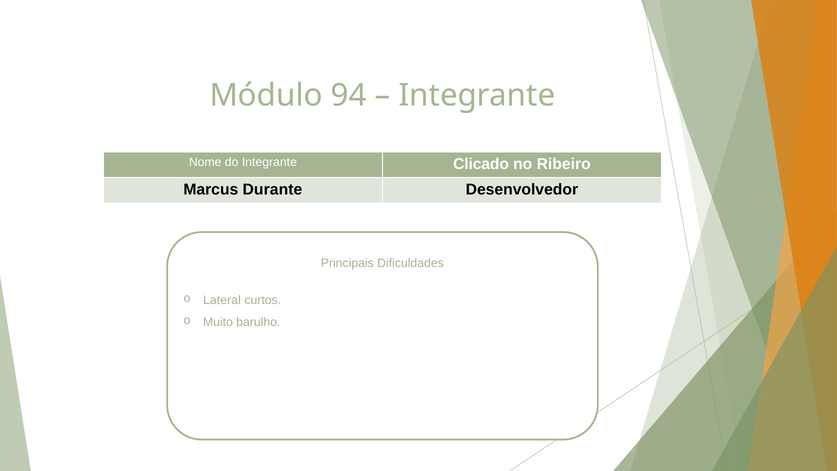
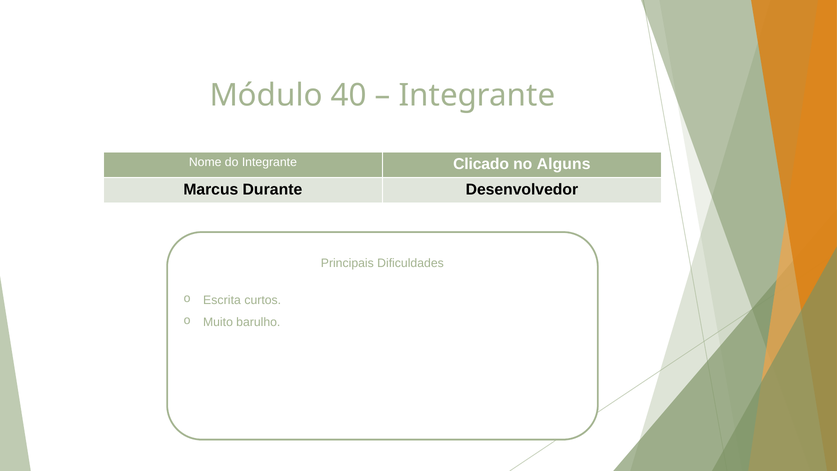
94: 94 -> 40 (349, 95)
Ribeiro: Ribeiro -> Alguns (564, 164)
Lateral: Lateral -> Escrita (222, 300)
